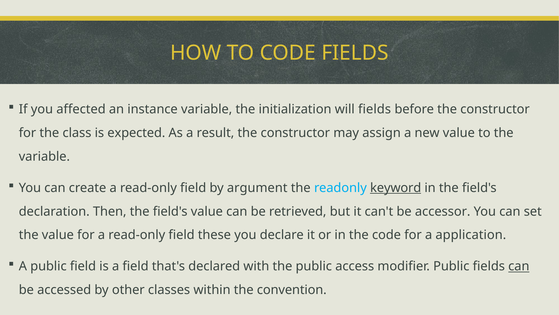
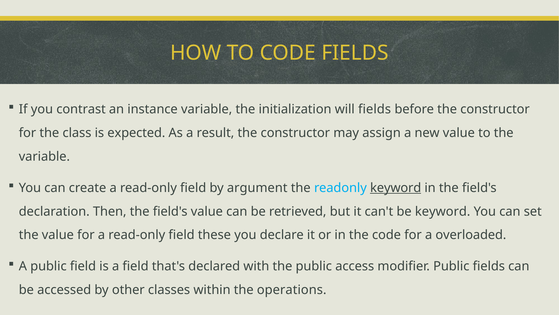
affected: affected -> contrast (81, 109)
be accessor: accessor -> keyword (443, 211)
application: application -> overloaded (471, 235)
can underline: present -> none (519, 266)
convention: convention -> operations (292, 289)
